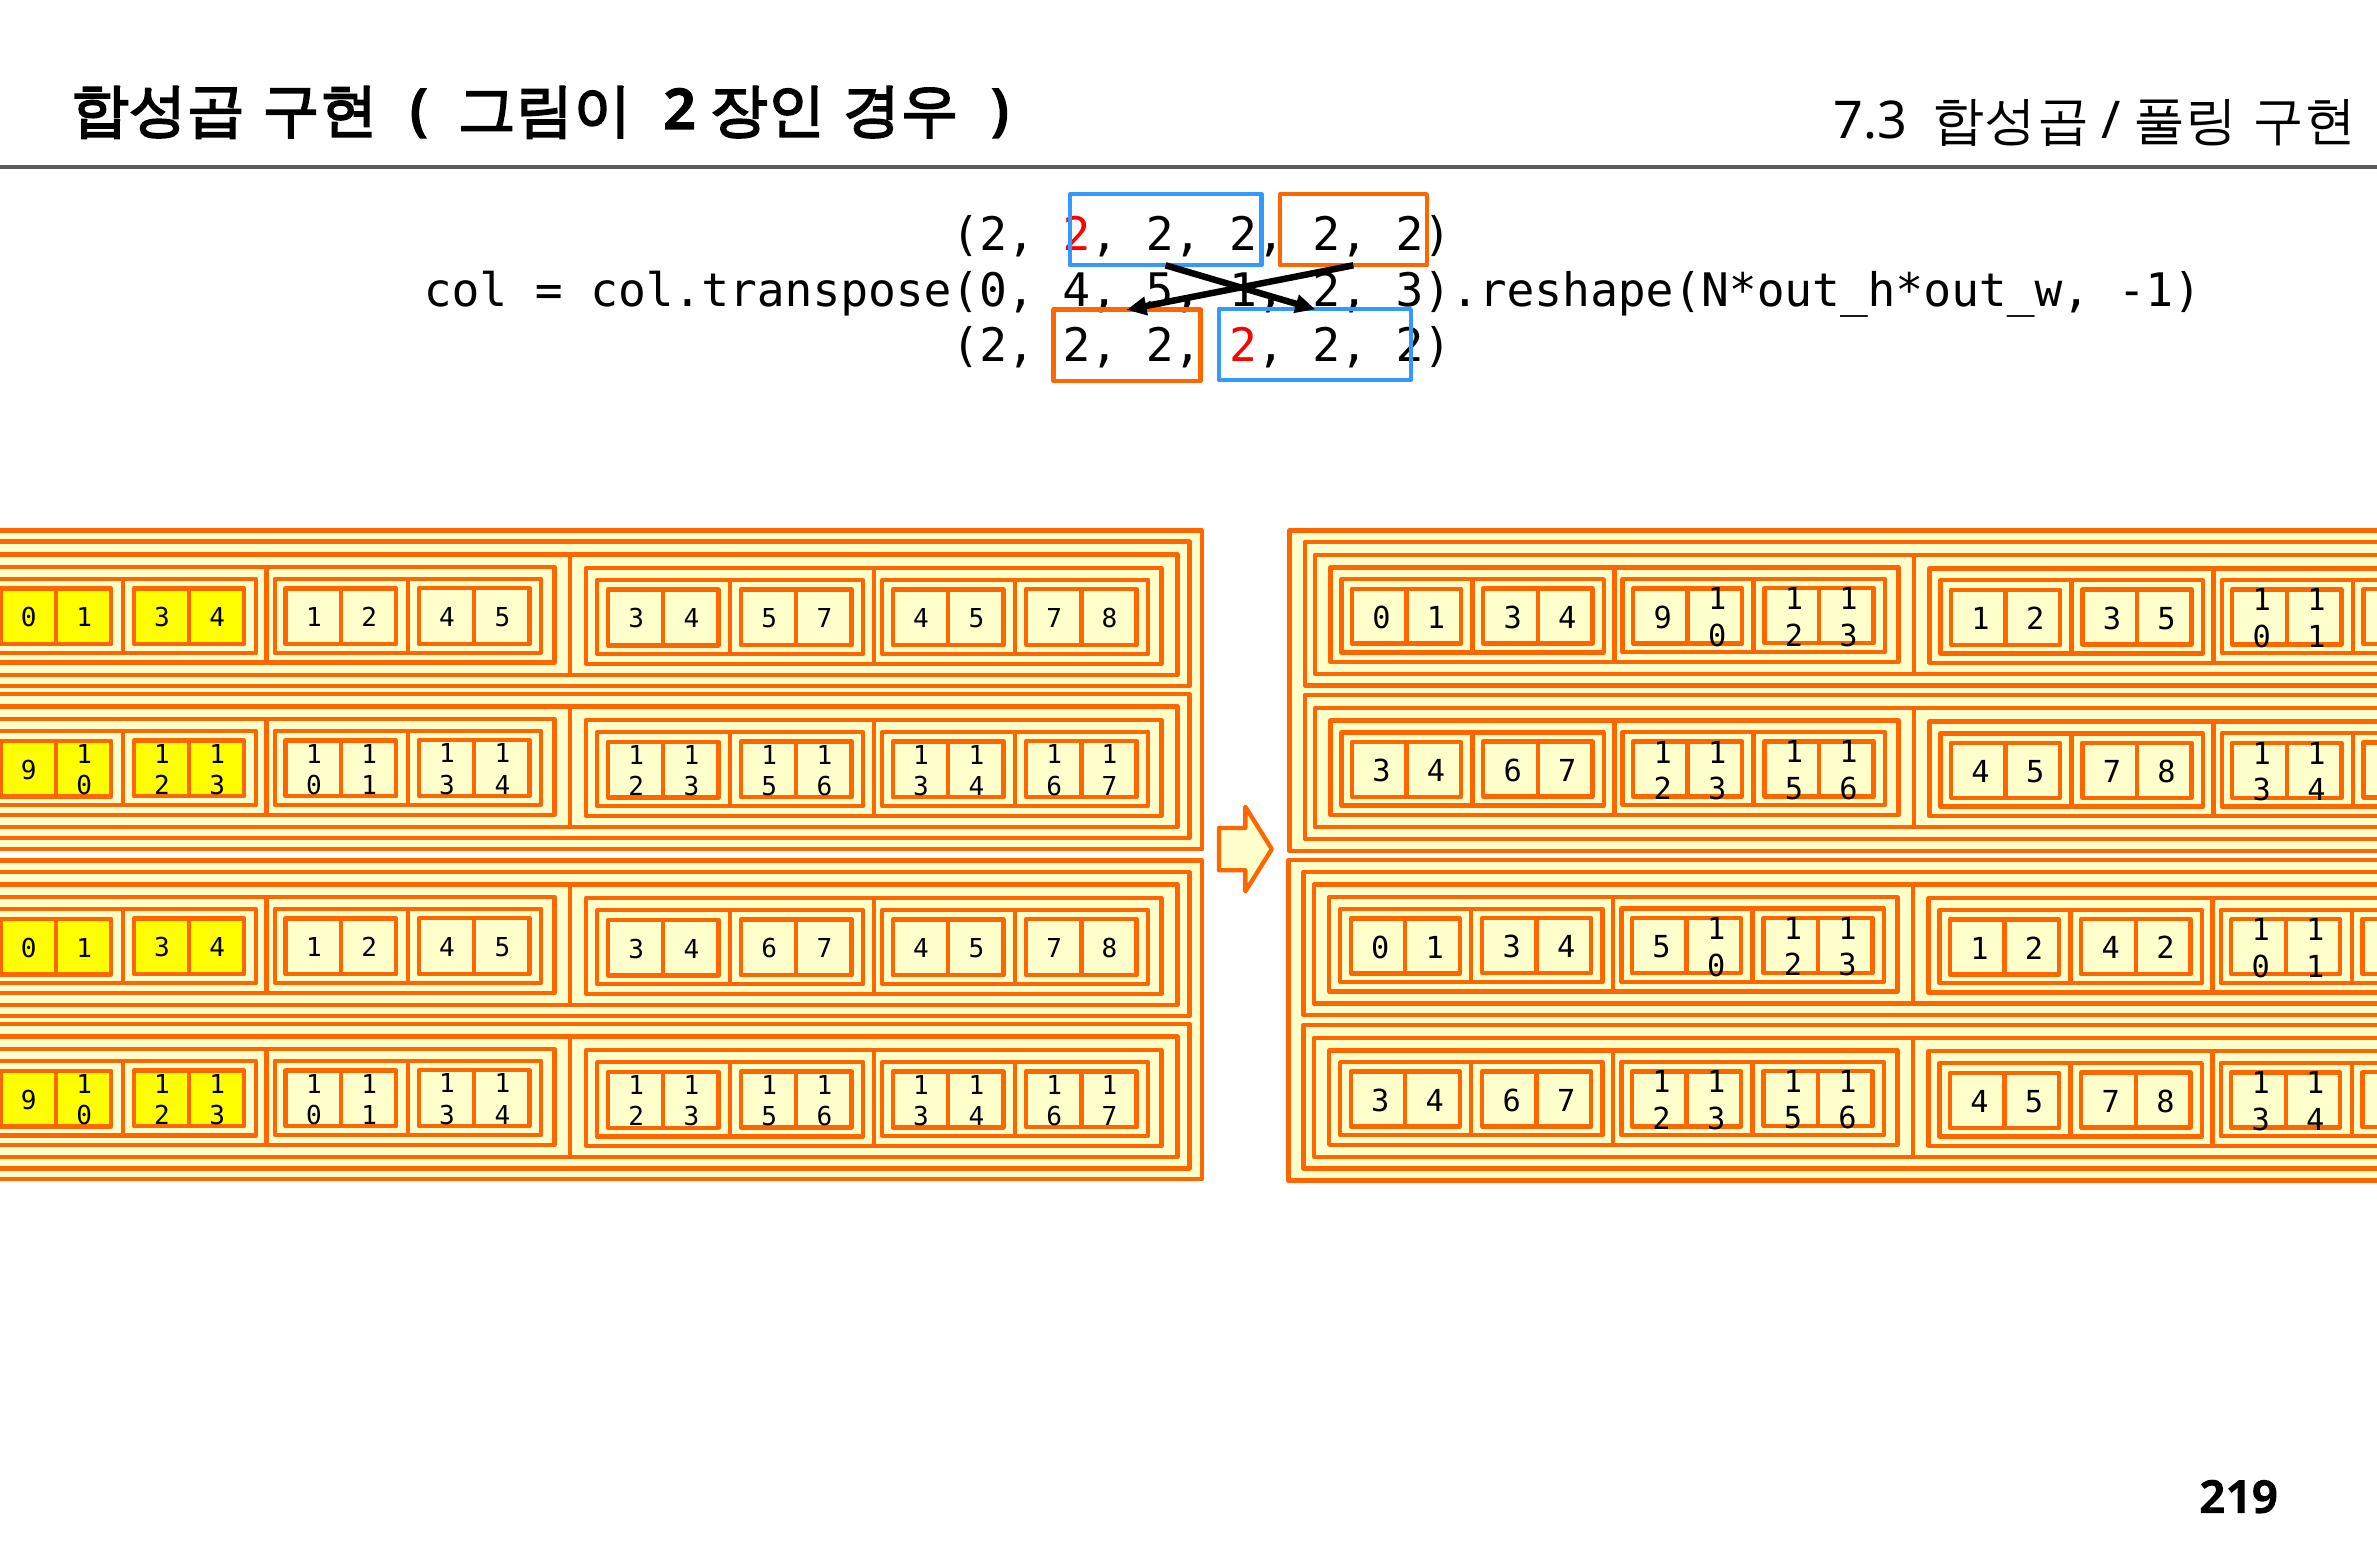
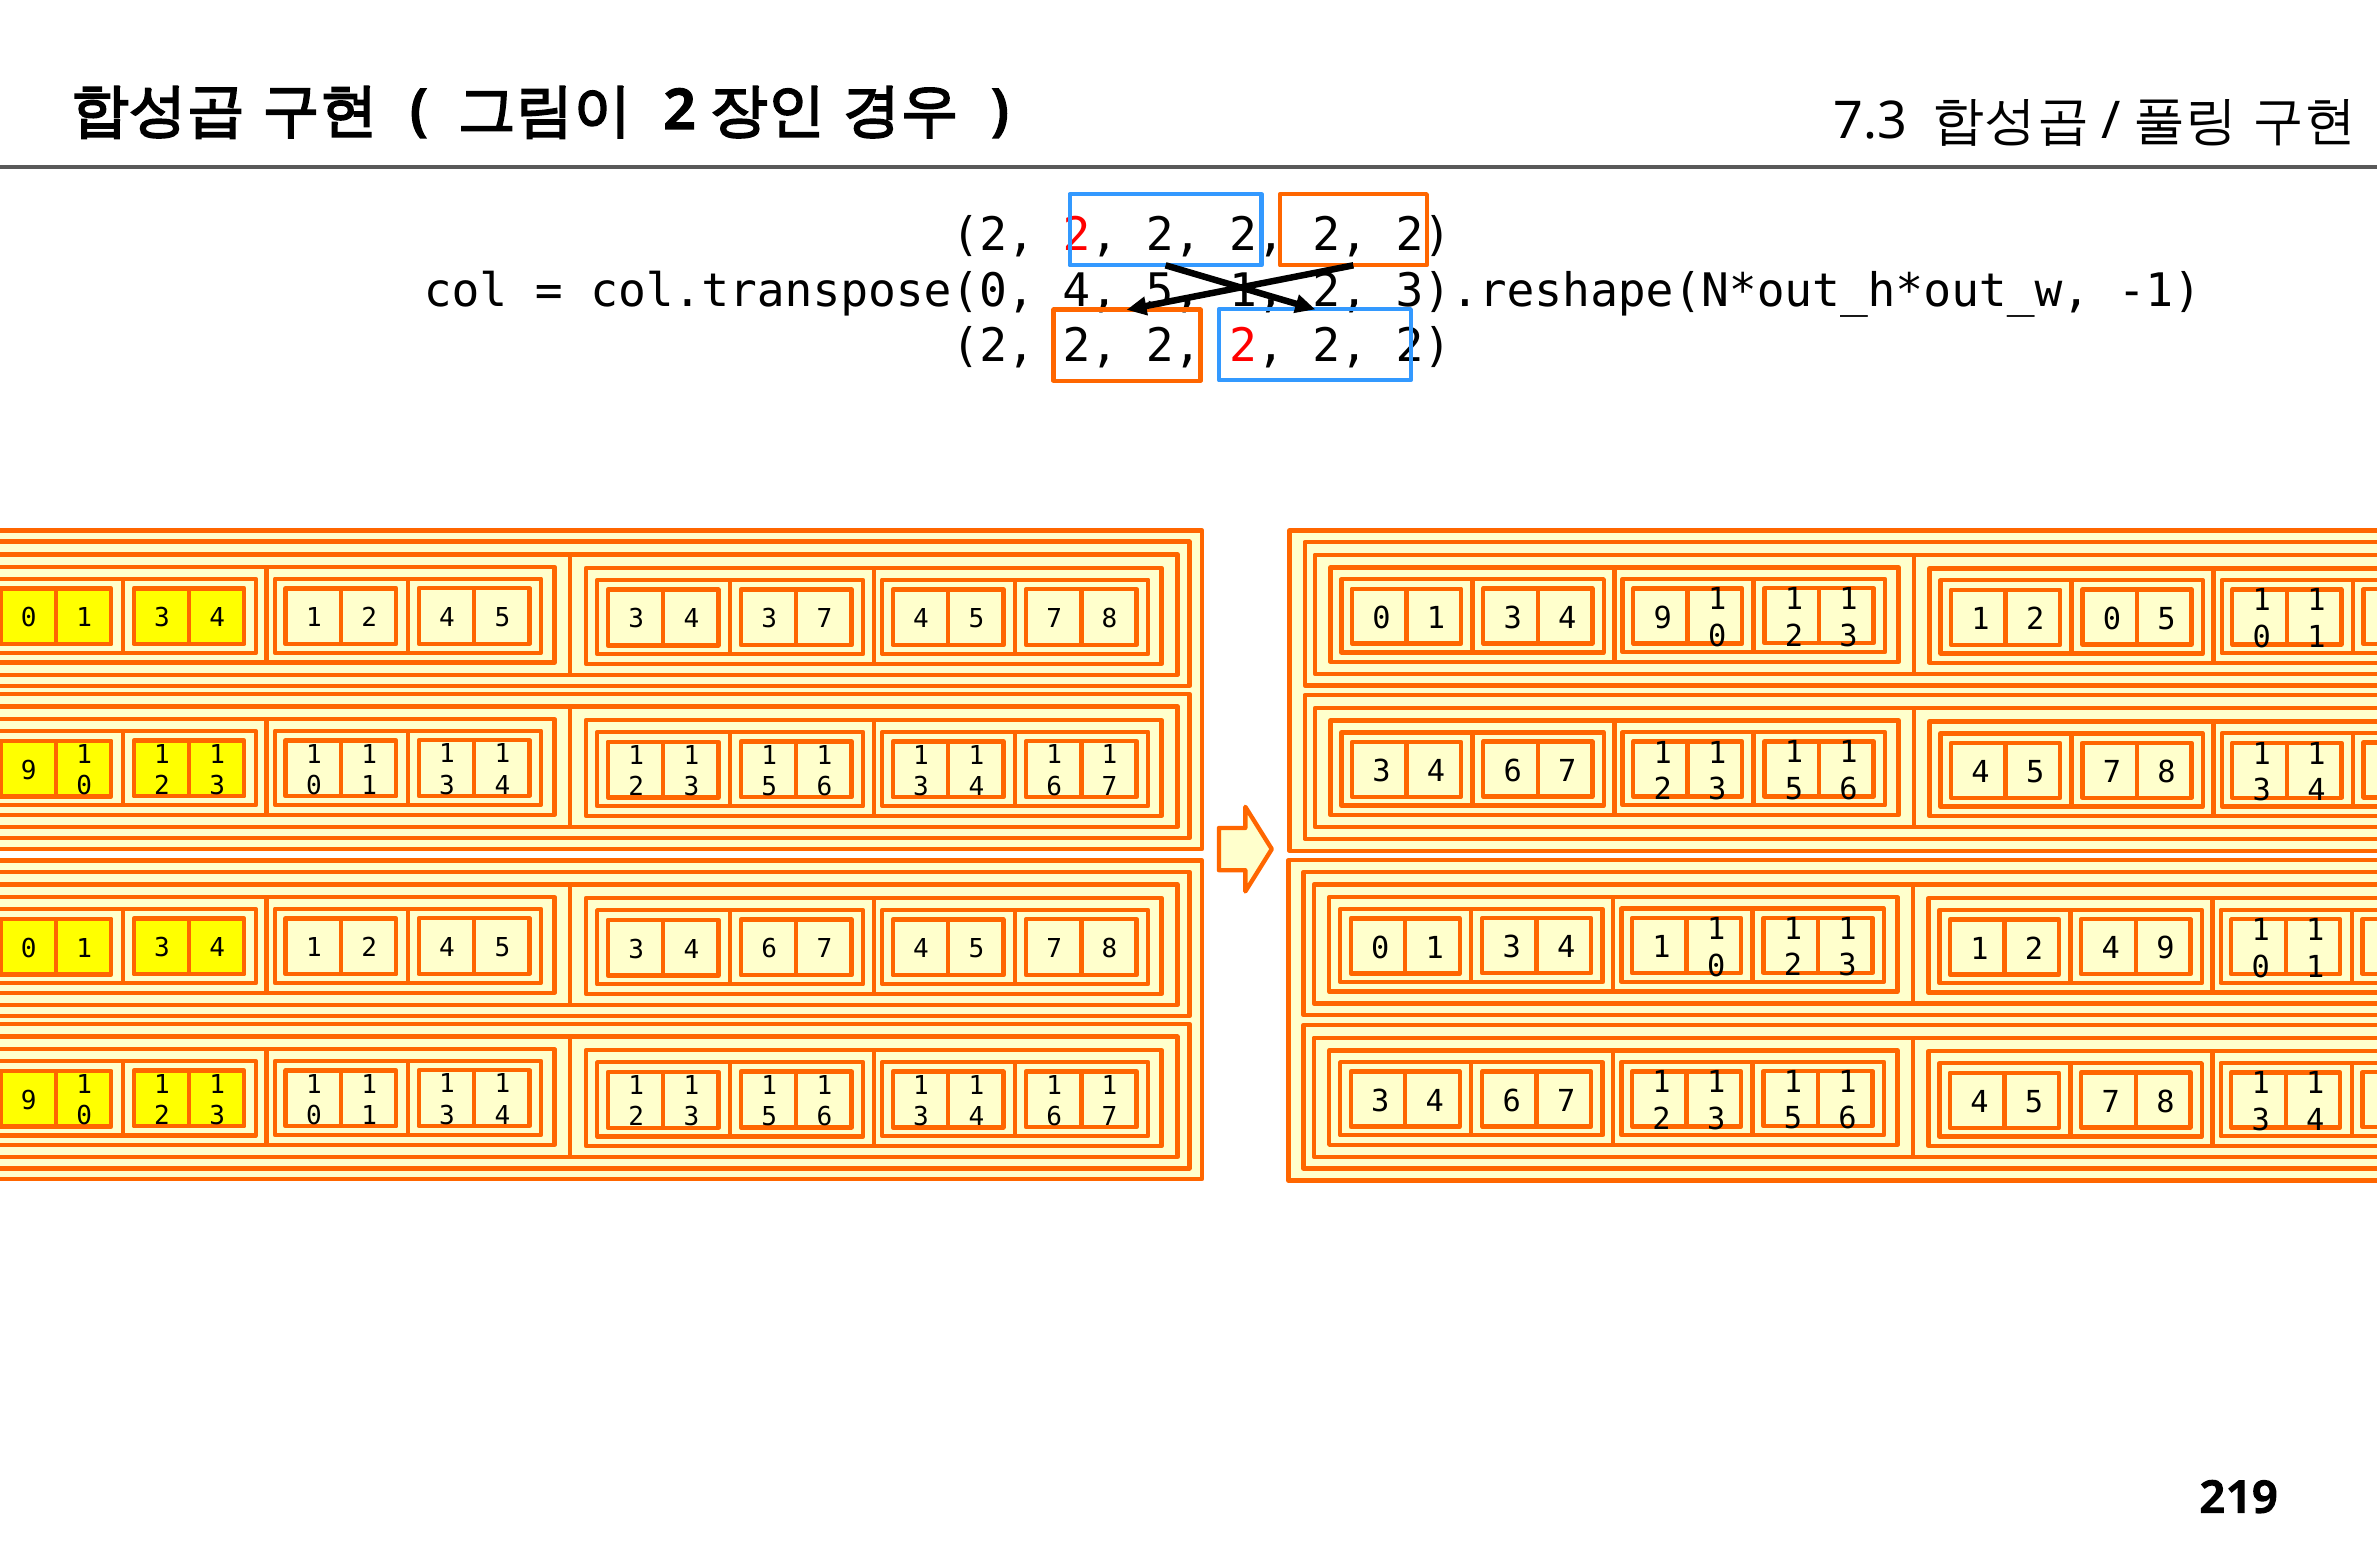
1 2 3: 3 -> 0 (2112, 619)
5 3 4 5: 5 -> 3 (769, 619)
5: 5 -> 1 (1662, 948)
2 4 2: 2 -> 9 (2165, 949)
